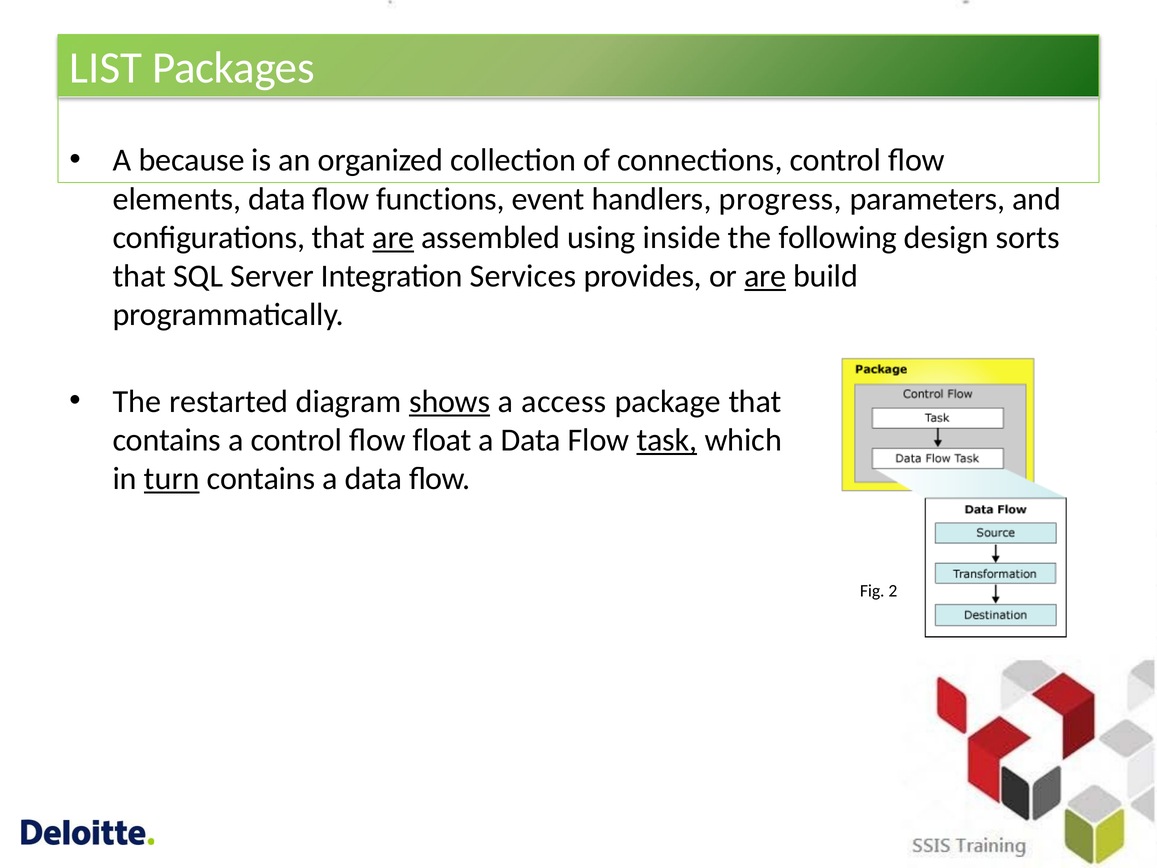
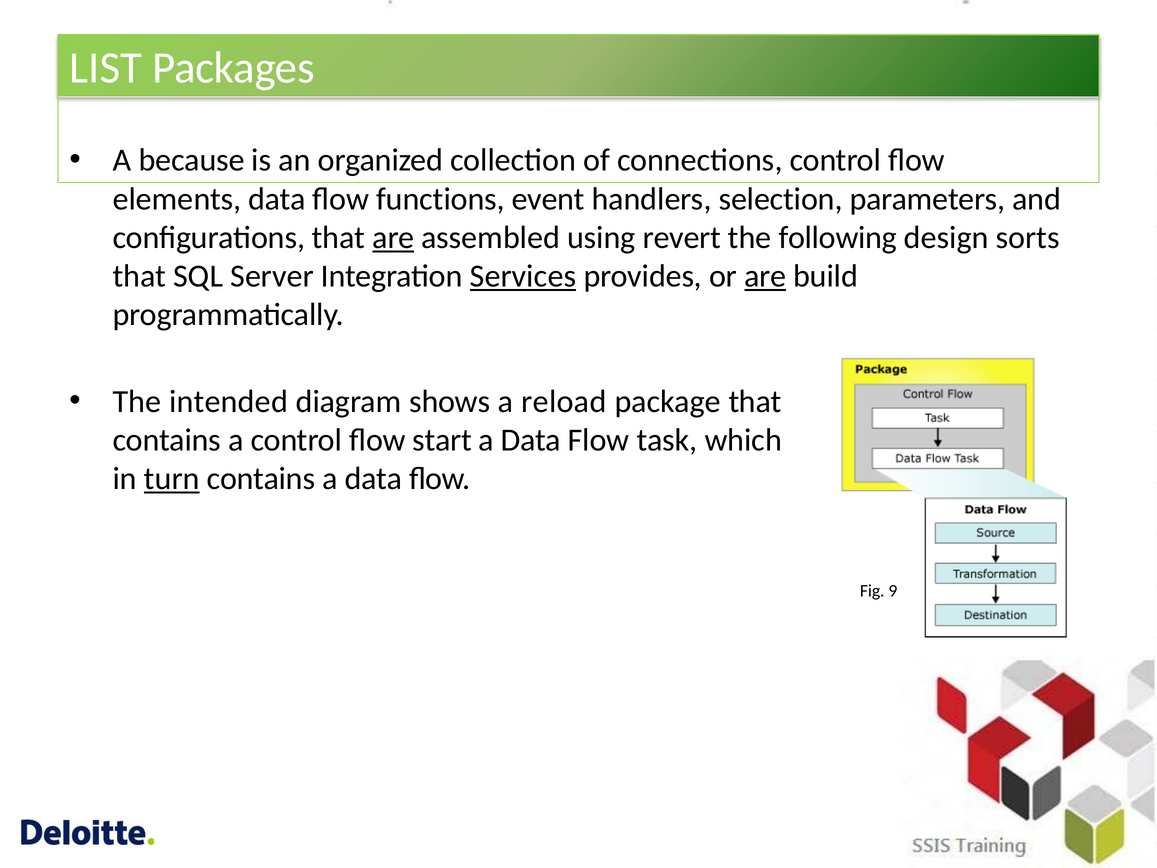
progress: progress -> selection (781, 199)
inside: inside -> revert (682, 237)
Services underline: none -> present (523, 276)
restarted: restarted -> intended (229, 401)
shows underline: present -> none (450, 401)
access: access -> reload (564, 401)
float: float -> start (442, 440)
task underline: present -> none (667, 440)
2: 2 -> 9 (893, 591)
